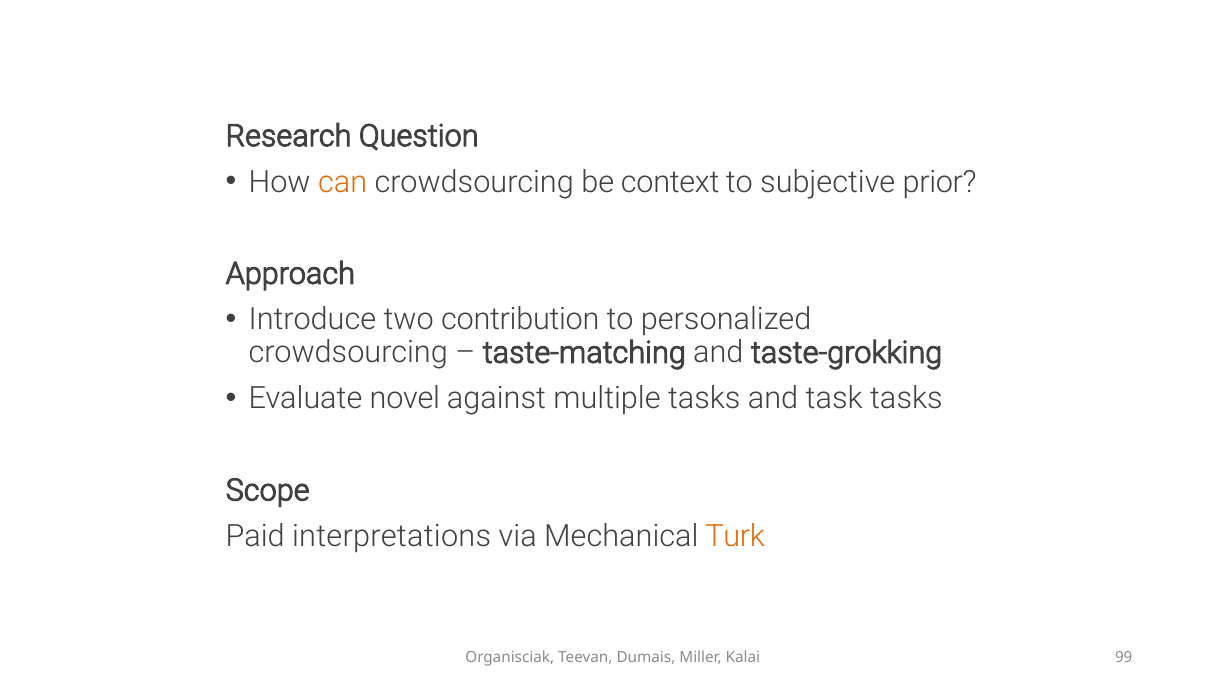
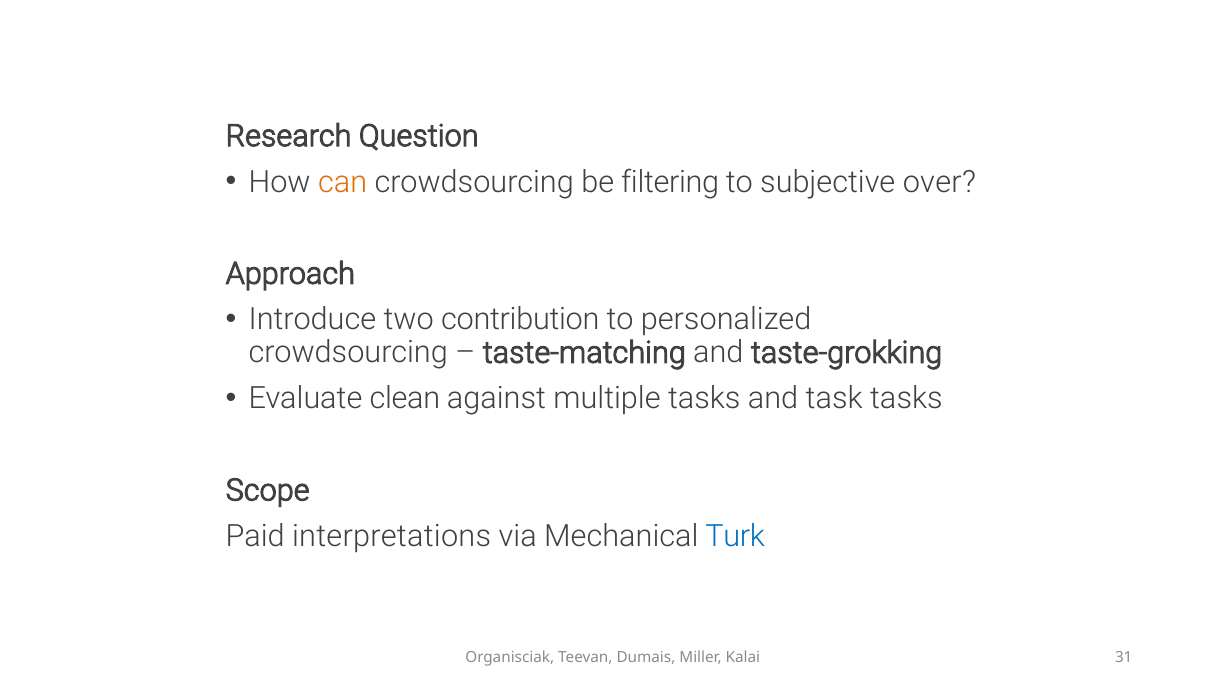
context: context -> filtering (670, 182)
prior: prior -> over (939, 182)
novel: novel -> clean (405, 398)
Turk colour: orange -> blue (735, 536)
99: 99 -> 31 (1124, 657)
